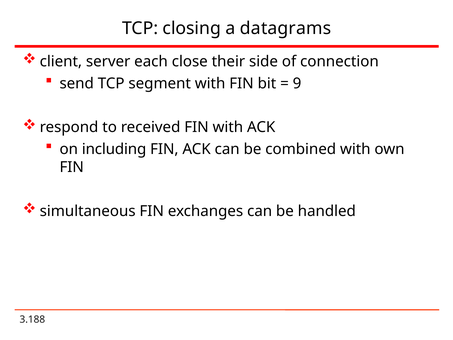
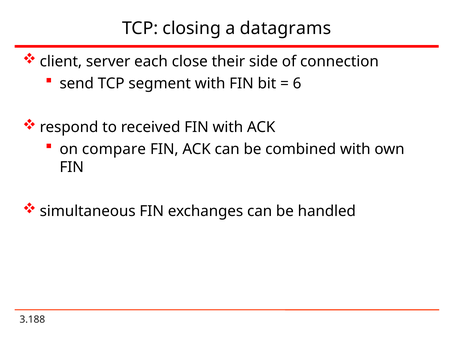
9: 9 -> 6 (297, 83)
including: including -> compare (114, 149)
